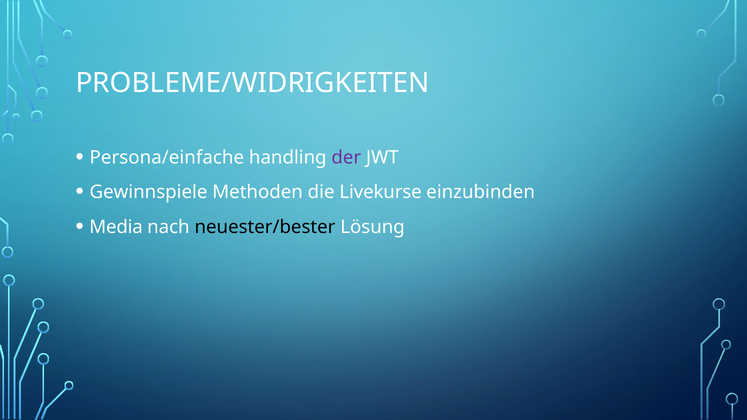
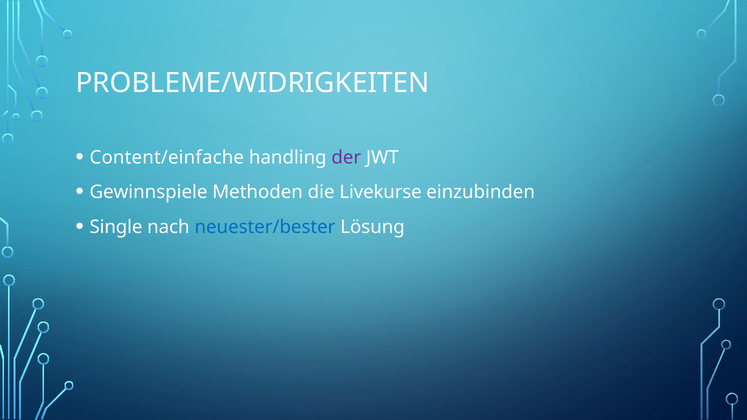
Persona/einfache: Persona/einfache -> Content/einfache (167, 158)
Media: Media -> Single (116, 227)
neuester/bester colour: black -> blue (265, 227)
